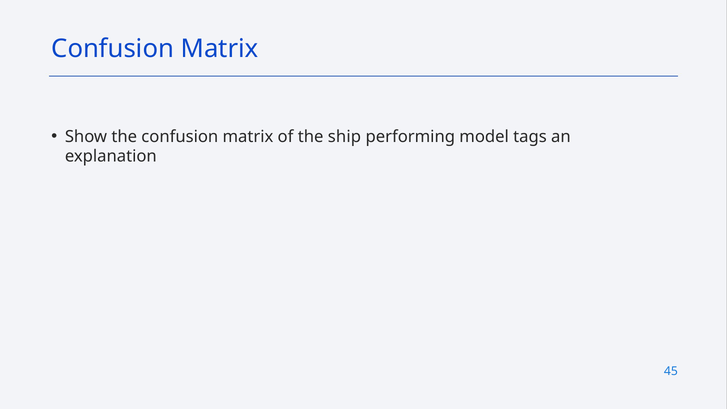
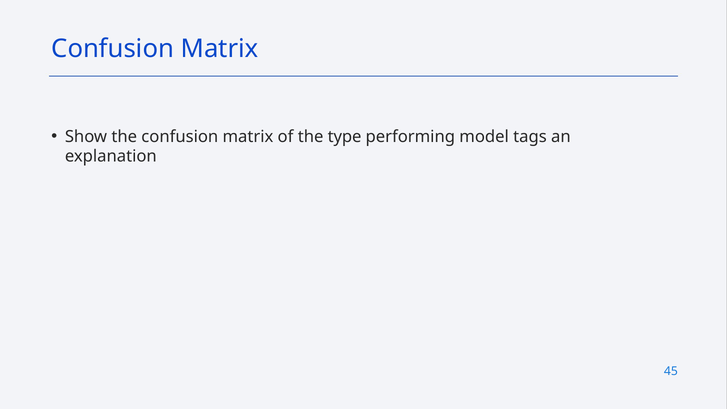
ship: ship -> type (345, 137)
